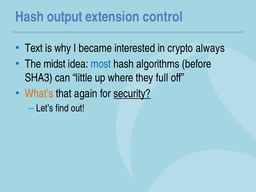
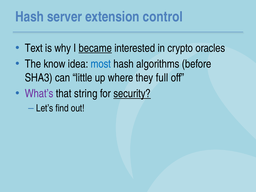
output: output -> server (65, 17)
became underline: none -> present (95, 48)
always: always -> oracles (210, 48)
midst: midst -> know (55, 64)
What’s colour: orange -> purple (39, 94)
again: again -> string (86, 94)
